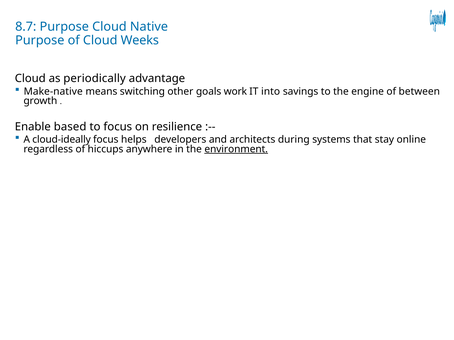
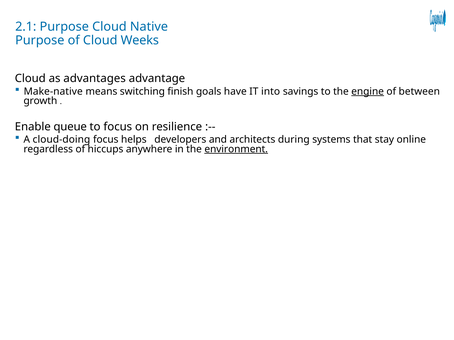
8.7: 8.7 -> 2.1 (26, 27)
periodically: periodically -> advantages (95, 79)
other: other -> finish (180, 92)
work: work -> have (235, 92)
engine underline: none -> present (368, 92)
based: based -> queue (70, 127)
cloud-ideally: cloud-ideally -> cloud-doing (61, 140)
